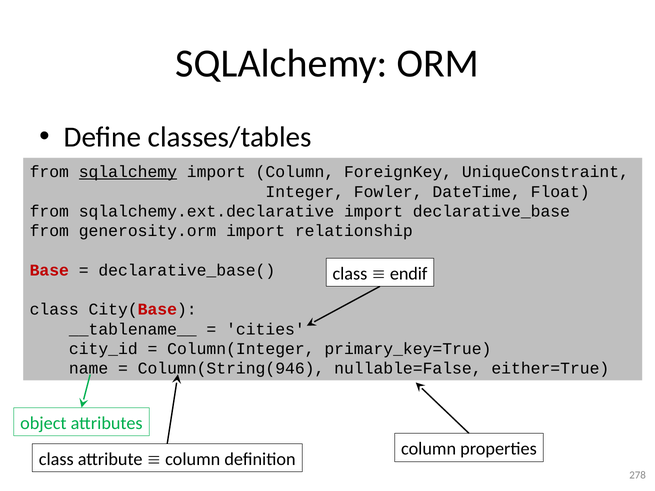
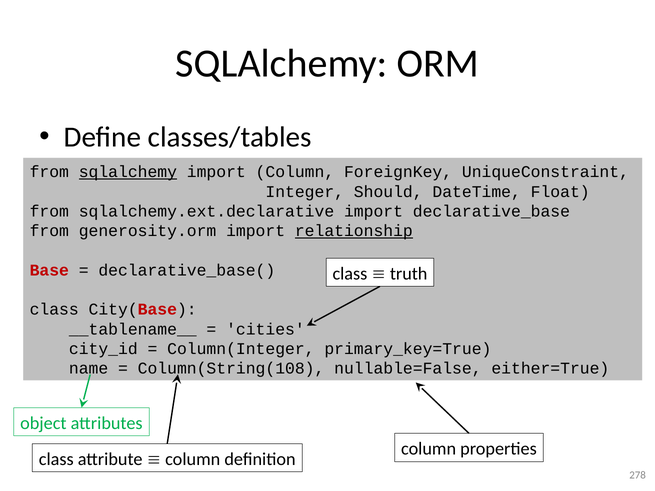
Fowler: Fowler -> Should (388, 192)
relationship underline: none -> present (354, 231)
endif: endif -> truth (409, 274)
Column(String(946: Column(String(946 -> Column(String(108 (231, 369)
